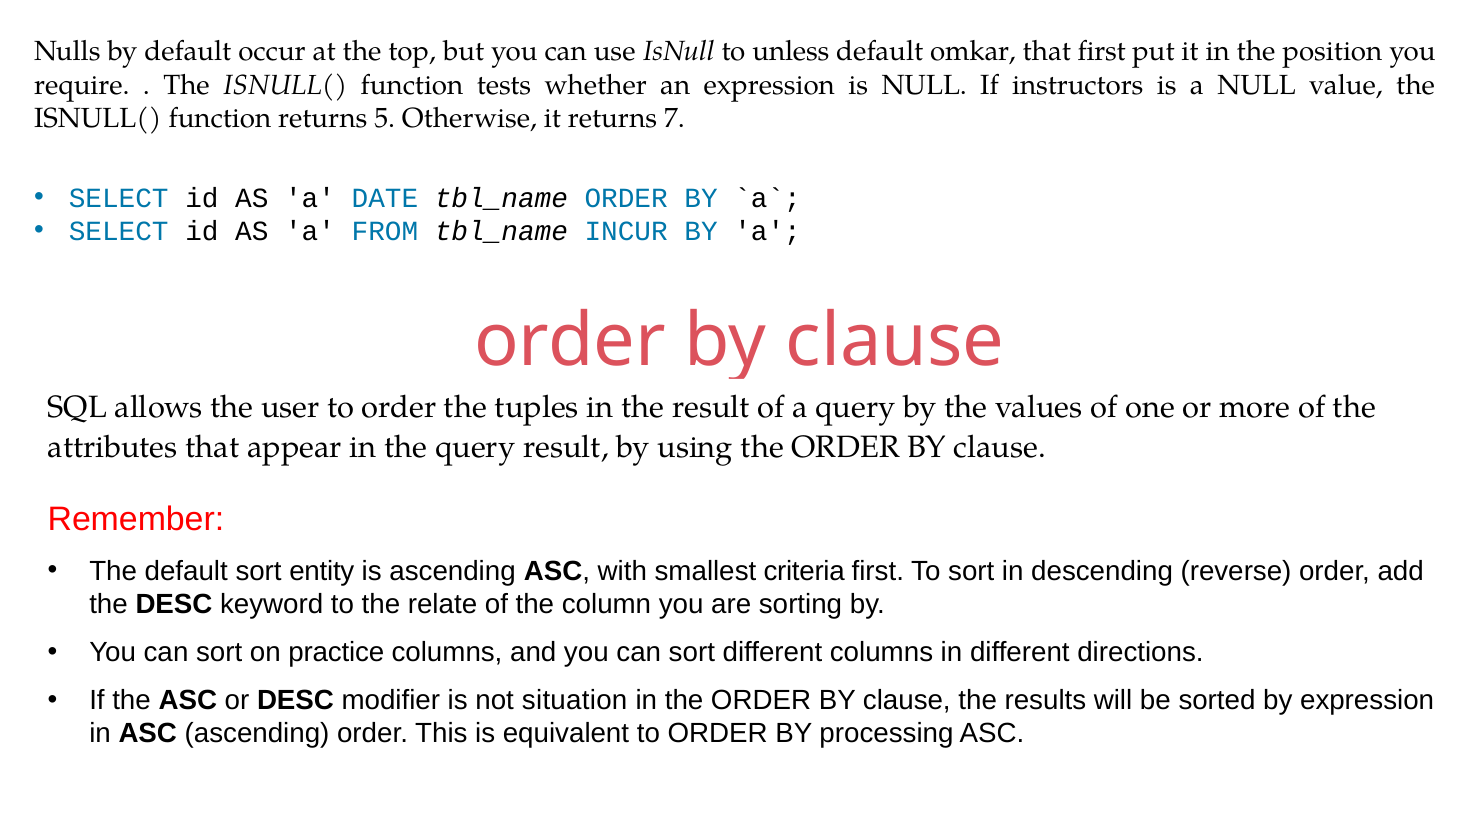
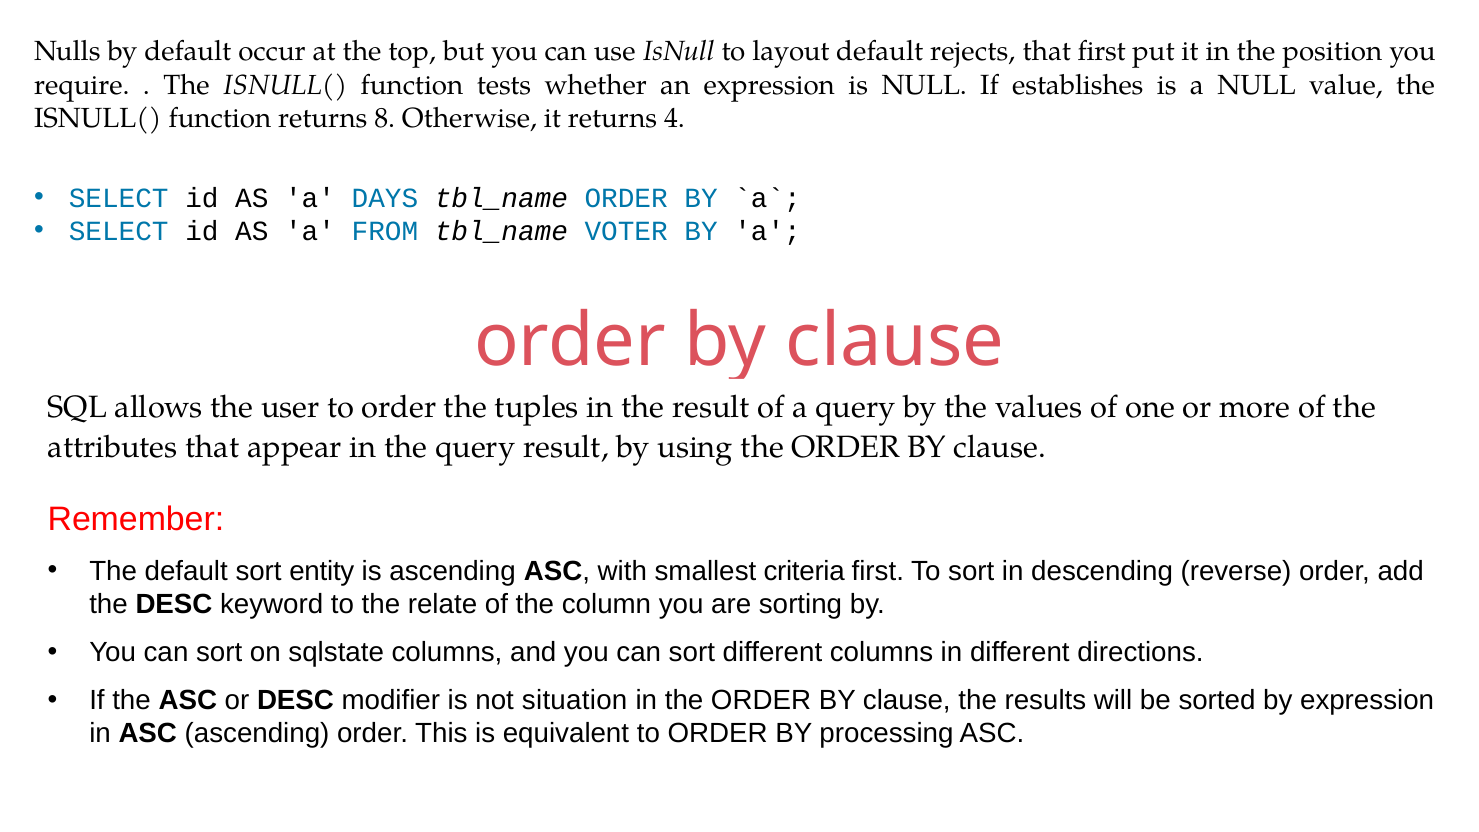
unless: unless -> layout (791, 52)
omkar: omkar -> rejects (973, 52)
instructors: instructors -> establishes (1078, 85)
5: 5 -> 8 (385, 118)
7: 7 -> 4 (674, 118)
DATE: DATE -> DAYS (385, 198)
INCUR: INCUR -> VOTER (626, 231)
practice: practice -> sqlstate (336, 652)
